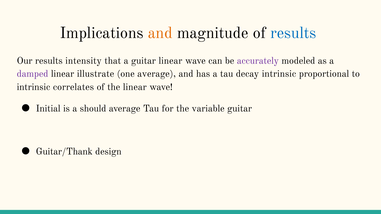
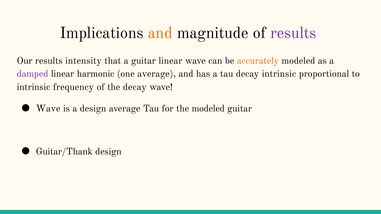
results colour: blue -> purple (293, 33)
accurately colour: purple -> orange (258, 61)
illustrate: illustrate -> harmonic (96, 74)
correlates: correlates -> frequency (73, 87)
the linear: linear -> decay (135, 87)
Initial: Initial -> Wave (48, 109)
a should: should -> design (93, 109)
the variable: variable -> modeled (208, 109)
